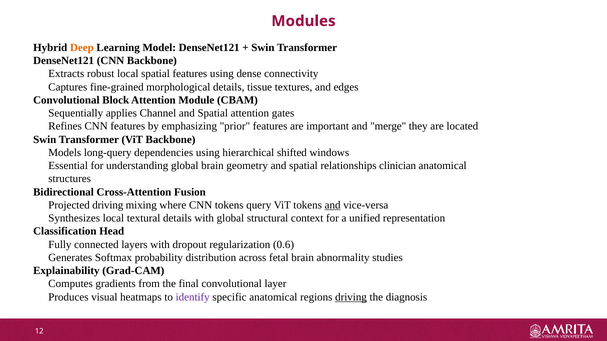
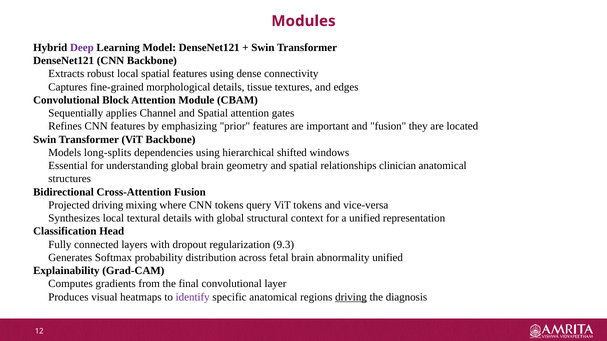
Deep colour: orange -> purple (82, 48)
and merge: merge -> fusion (388, 126)
long-query: long-query -> long-splits (108, 153)
and underline: present -> none (333, 205)
0.6: 0.6 -> 9.3 (284, 245)
abnormality studies: studies -> unified (388, 258)
